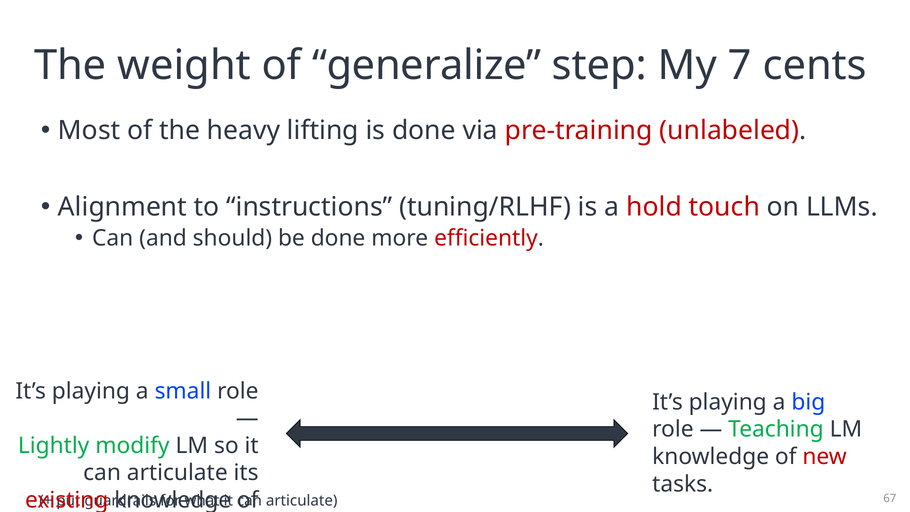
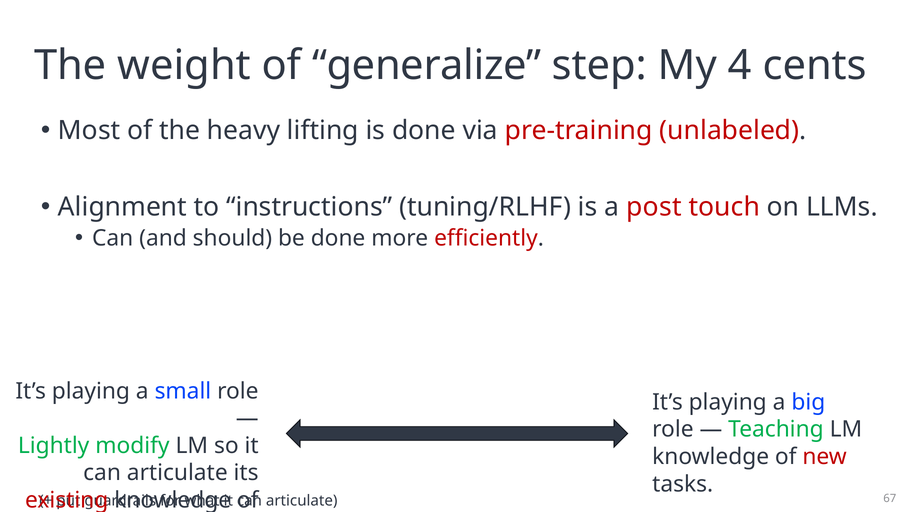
7: 7 -> 4 (740, 66)
hold: hold -> post (654, 207)
